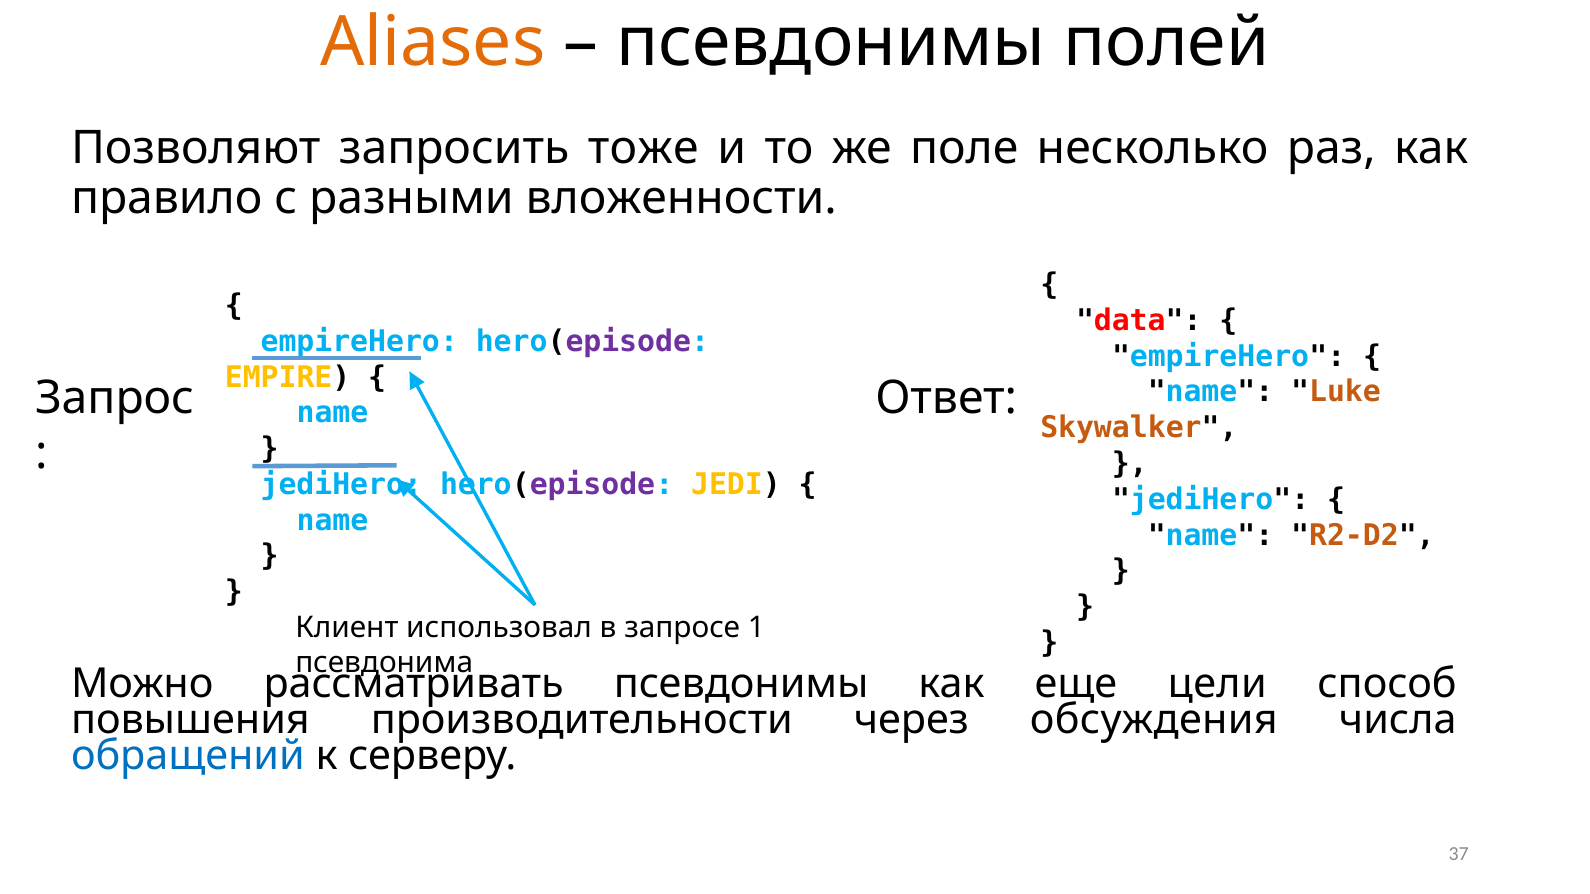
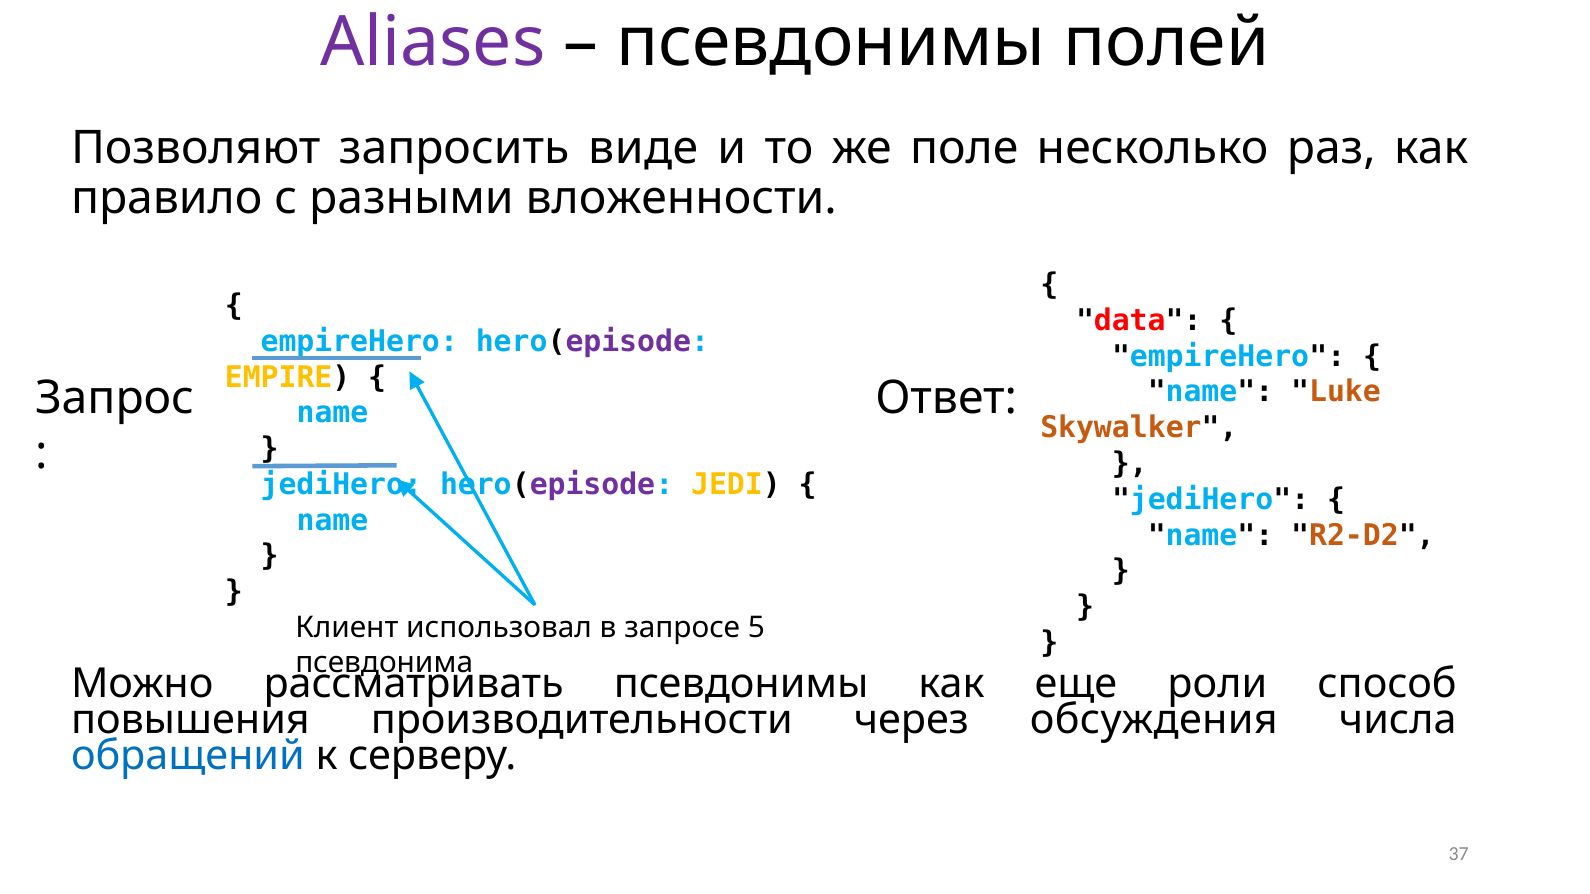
Aliases colour: orange -> purple (433, 43)
тоже: тоже -> виде (643, 148)
1: 1 -> 5 (756, 628)
цели: цели -> роли (1217, 684)
